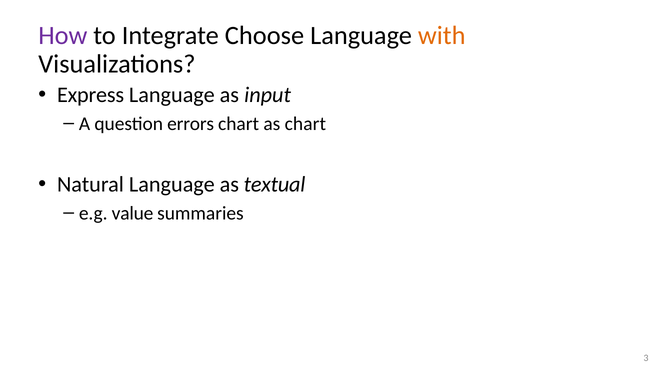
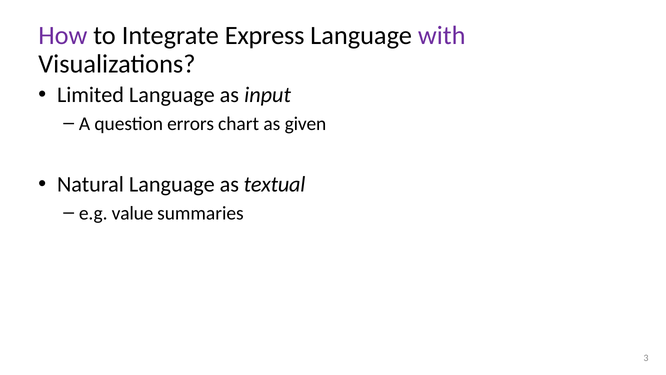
Choose: Choose -> Express (265, 35)
with colour: orange -> purple (442, 35)
Express: Express -> Limited (90, 95)
as chart: chart -> given (305, 123)
